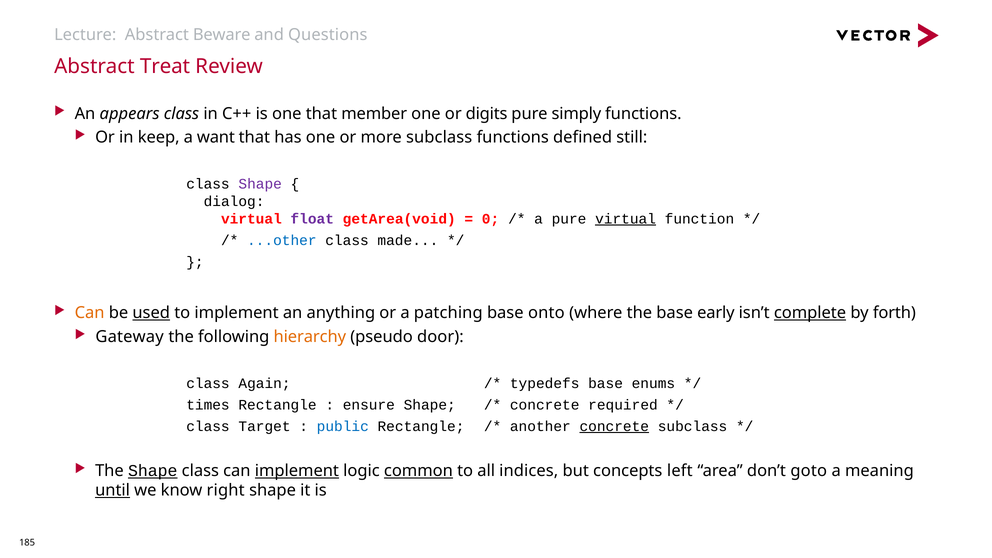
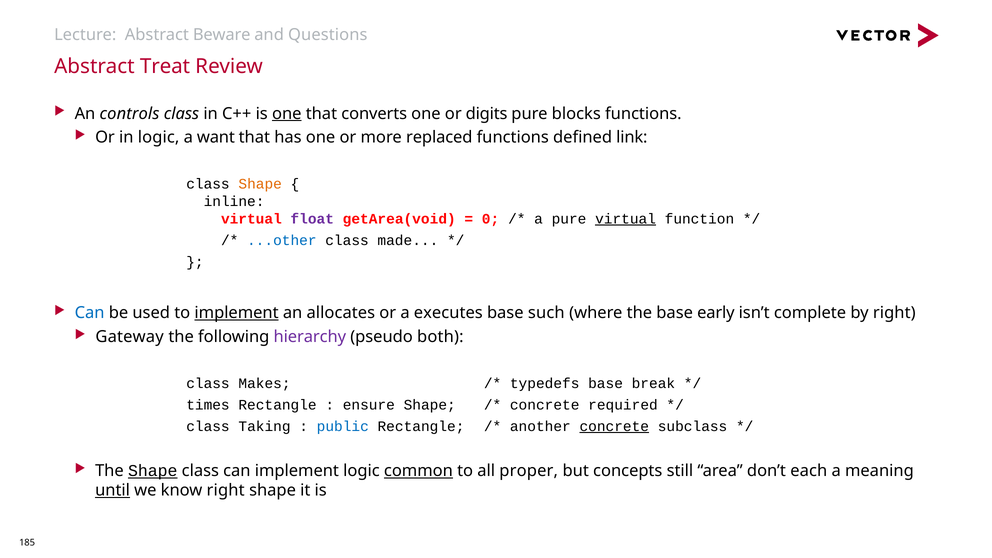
appears: appears -> controls (130, 114)
one underline: none -> present (287, 114)
member: member -> converts (374, 114)
simply: simply -> blocks (576, 114)
in keep: keep -> logic (159, 137)
more subclass: subclass -> replaced (439, 137)
still: still -> link (632, 137)
Shape colour: purple -> orange (260, 184)
dialog: dialog -> inline (234, 201)
Can colour: orange -> blue (90, 313)
used underline: present -> none (151, 313)
implement underline: none -> present (237, 313)
anything: anything -> allocates (341, 313)
patching: patching -> executes (448, 313)
onto: onto -> such (546, 313)
complete underline: present -> none (810, 313)
by forth: forth -> right (894, 313)
hierarchy colour: orange -> purple (310, 337)
door: door -> both (440, 337)
Again: Again -> Makes (265, 383)
enums: enums -> break (653, 383)
Target: Target -> Taking (265, 426)
implement underline: present -> none (297, 471)
indices: indices -> proper (529, 471)
left: left -> still (680, 471)
goto: goto -> each (809, 471)
